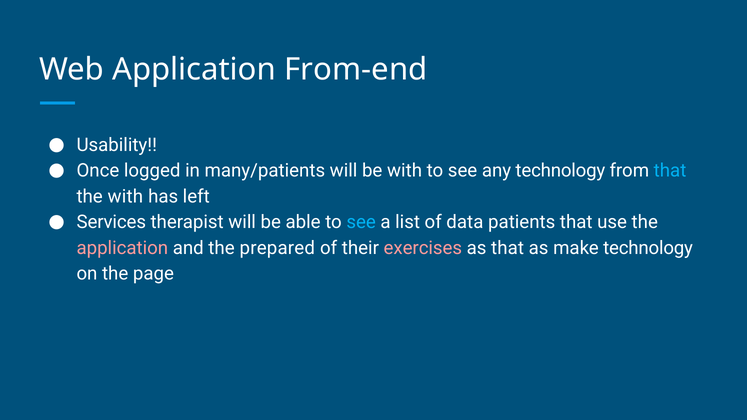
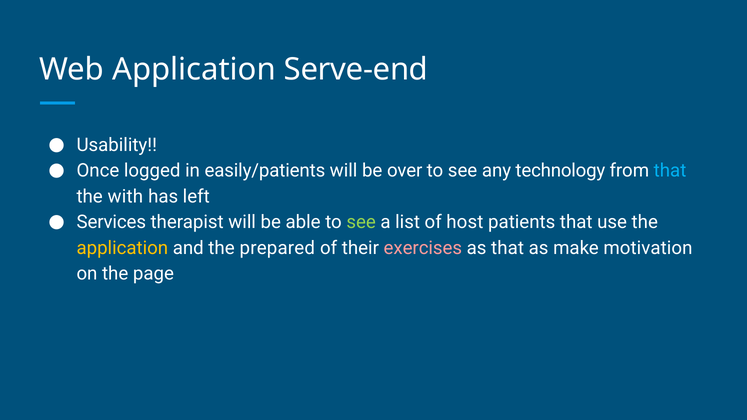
From-end: From-end -> Serve-end (356, 69)
many/patients: many/patients -> easily/patients (265, 171)
be with: with -> over (405, 171)
see colour: light blue -> light green (361, 222)
data: data -> host (465, 222)
application colour: pink -> yellow (122, 248)
make technology: technology -> motivation (648, 248)
